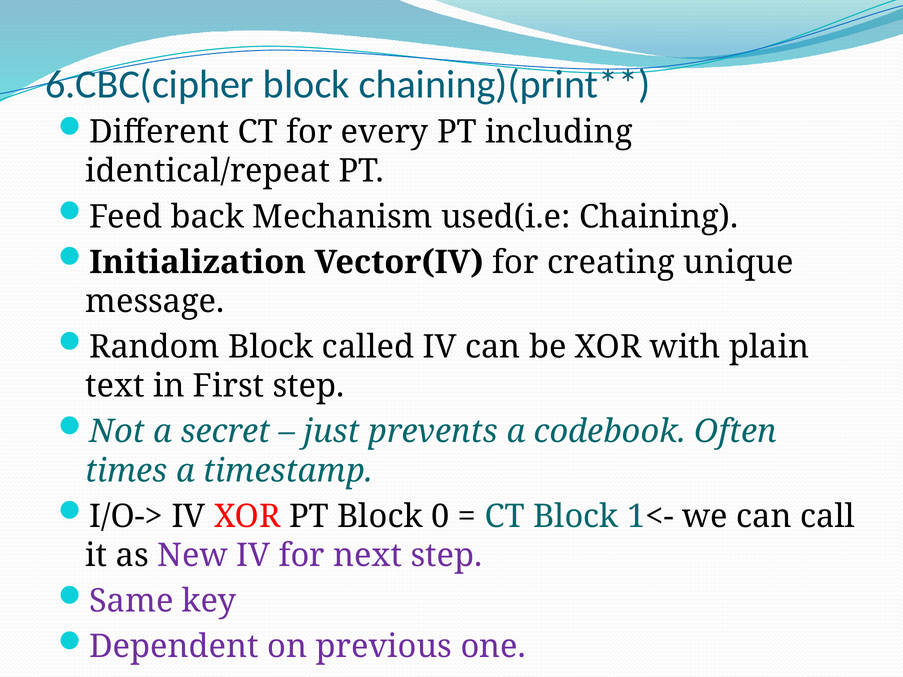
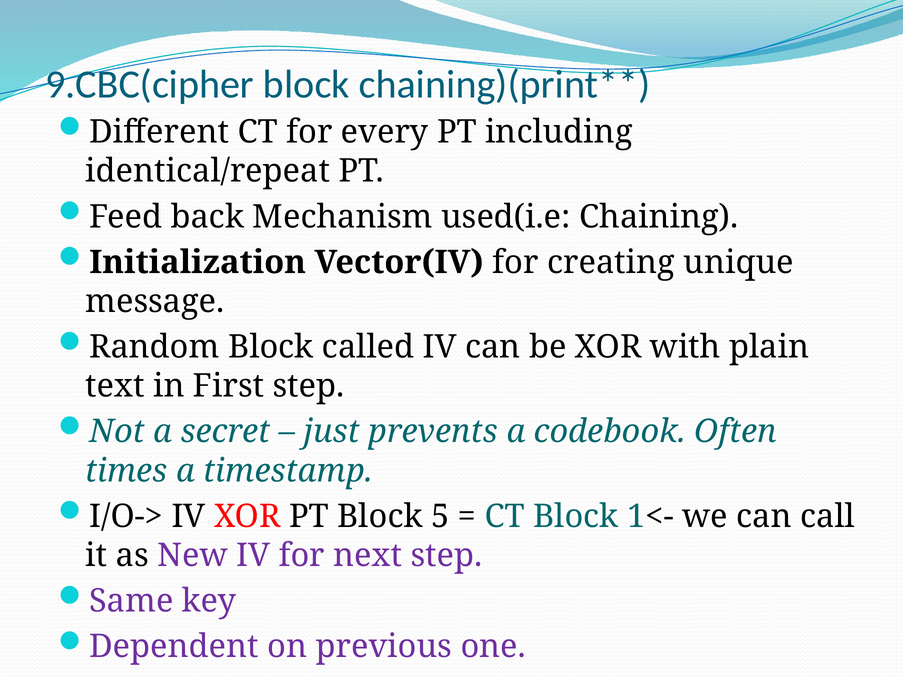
6.CBC(cipher: 6.CBC(cipher -> 9.CBC(cipher (150, 85)
0: 0 -> 5 (440, 517)
